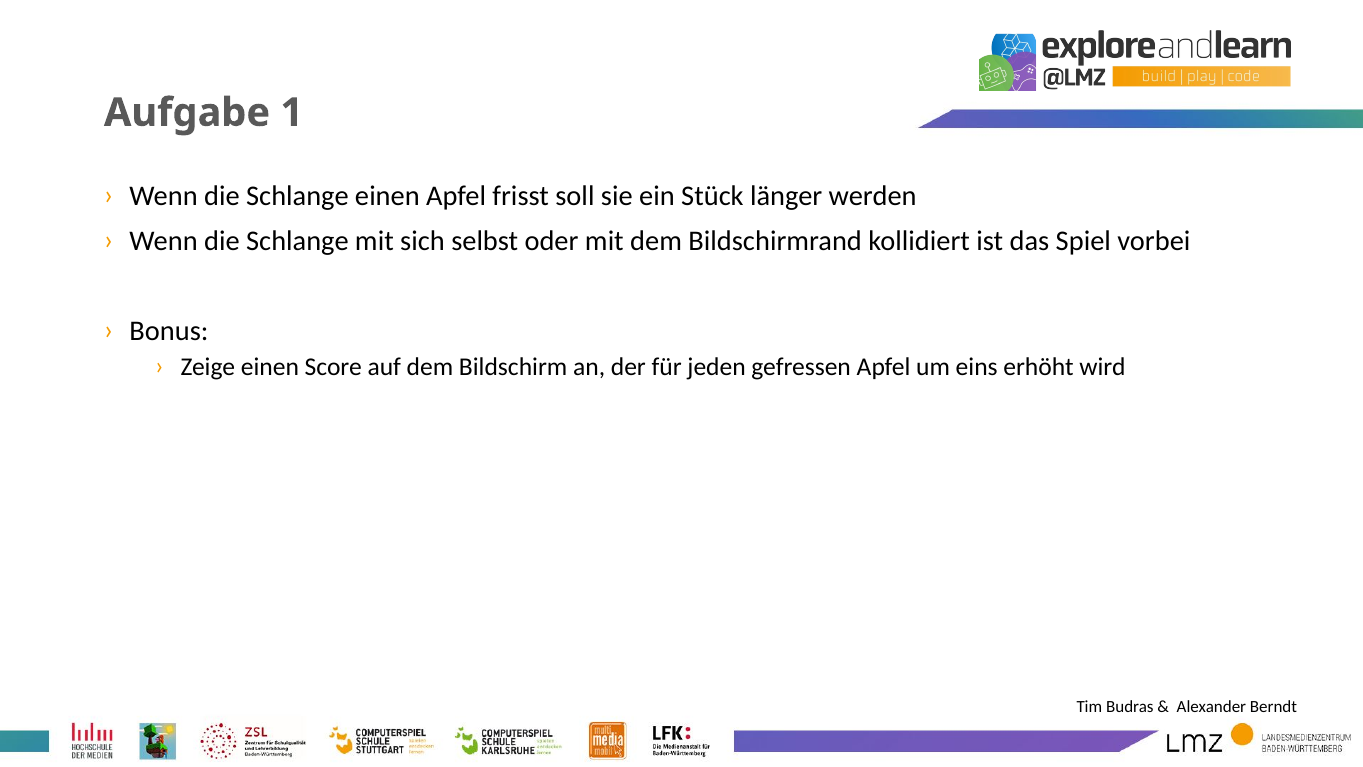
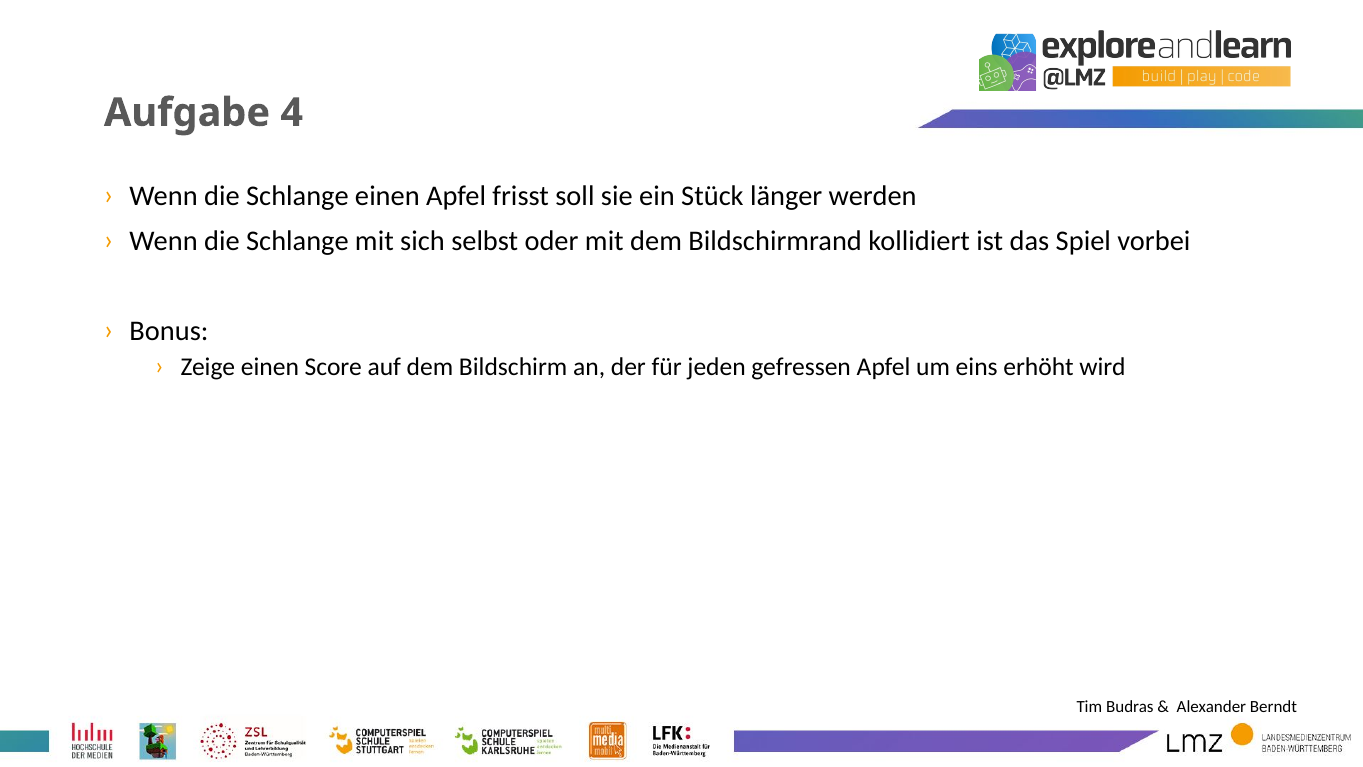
1: 1 -> 4 (292, 113)
